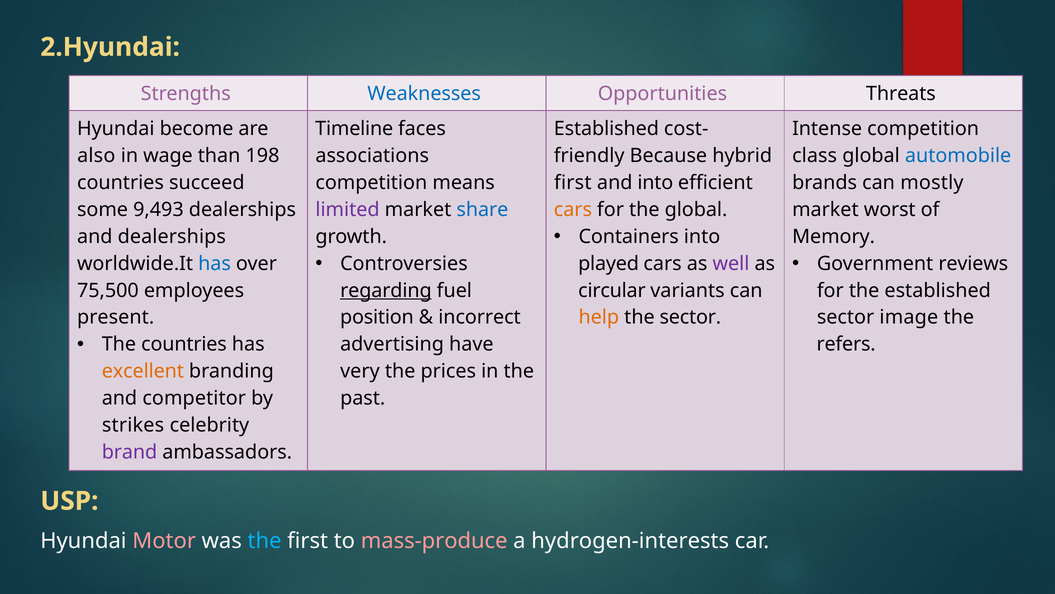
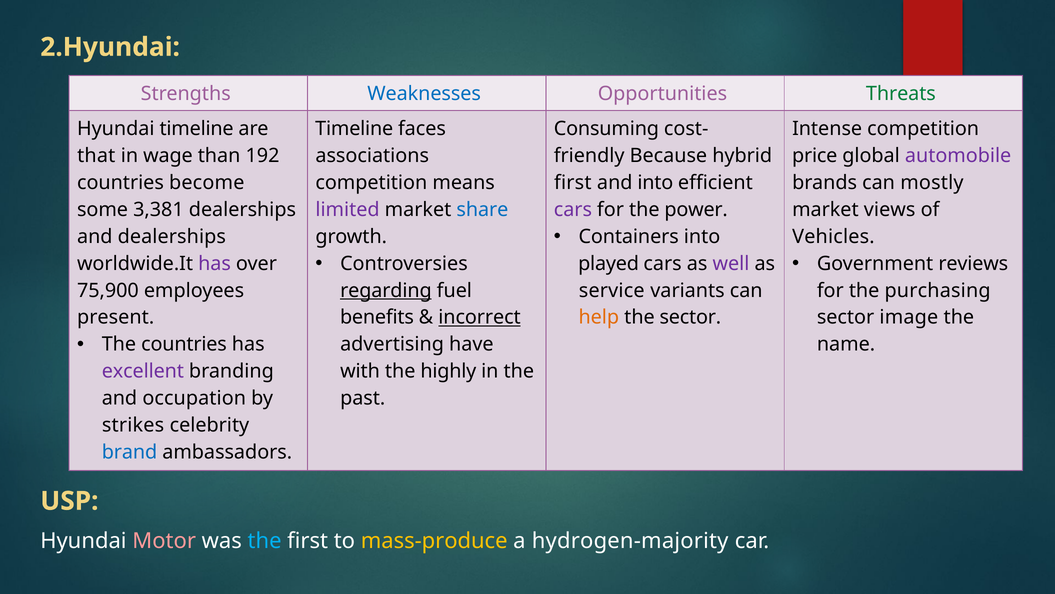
Threats colour: black -> green (901, 94)
Hyundai become: become -> timeline (197, 129)
Established: Established -> Consuming (606, 129)
also: also -> that (96, 156)
198: 198 -> 192 (263, 156)
class: class -> price (815, 156)
automobile colour: blue -> purple (958, 156)
succeed: succeed -> become (207, 183)
9,493: 9,493 -> 3,381 (158, 209)
cars colour: orange -> purple (573, 209)
the global: global -> power (696, 209)
worst: worst -> views (890, 209)
Memory: Memory -> Vehicles (833, 236)
has colour: blue -> purple (215, 263)
75,500: 75,500 -> 75,900 (108, 290)
circular: circular -> service (612, 290)
the established: established -> purchasing (938, 290)
position: position -> benefits (377, 317)
incorrect underline: none -> present (480, 317)
refers: refers -> name (846, 344)
excellent colour: orange -> purple (143, 371)
very: very -> with (360, 371)
prices: prices -> highly (448, 371)
competitor: competitor -> occupation (194, 398)
brand colour: purple -> blue (130, 452)
mass-produce colour: pink -> yellow (434, 540)
hydrogen-interests: hydrogen-interests -> hydrogen-majority (630, 540)
